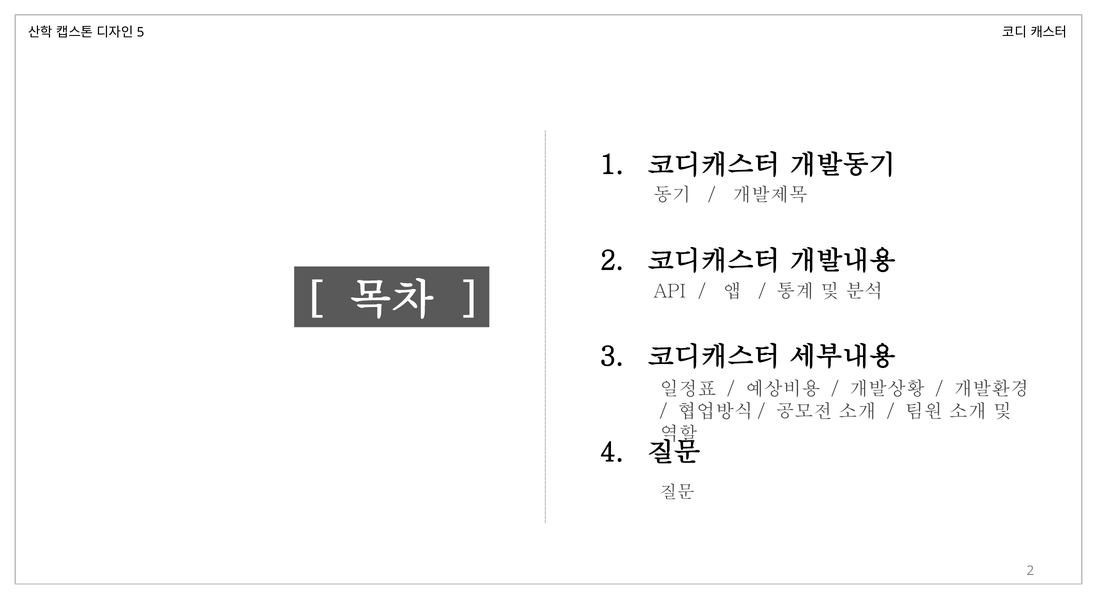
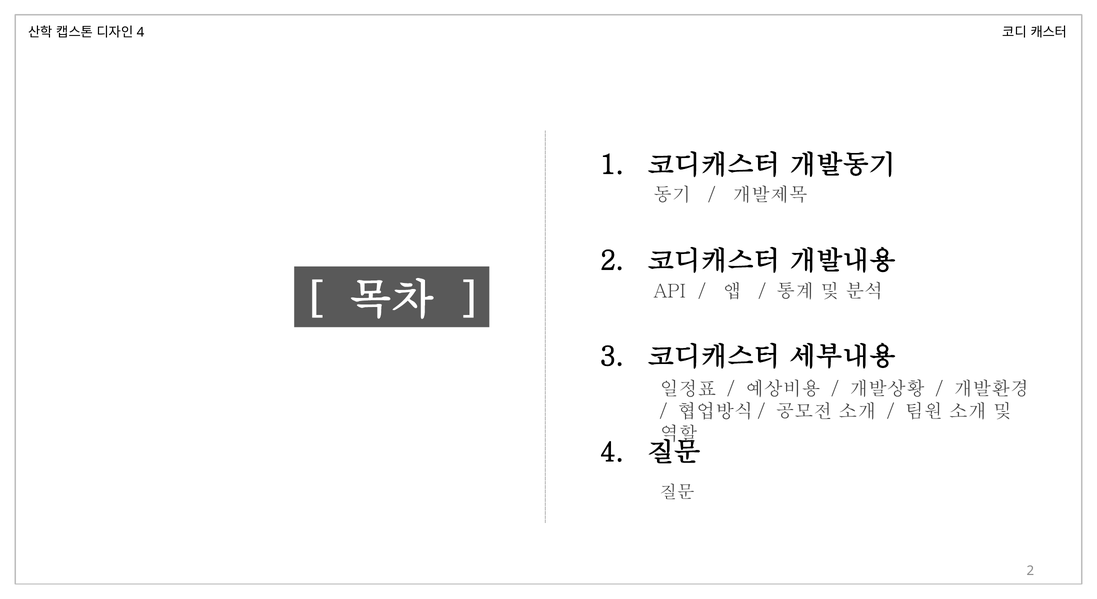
5: 5 -> 4 (141, 32)
